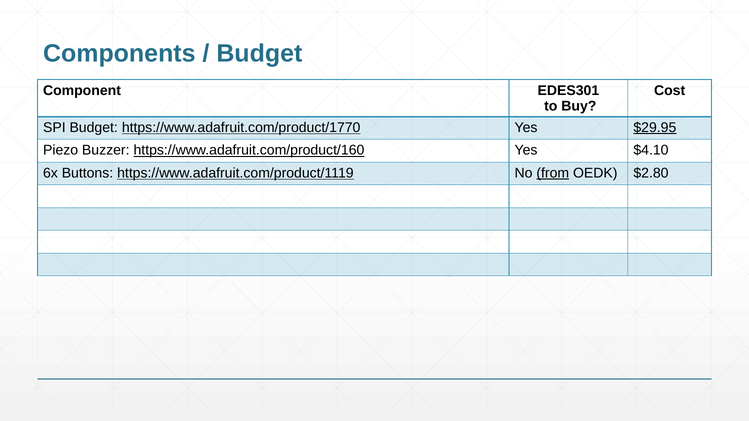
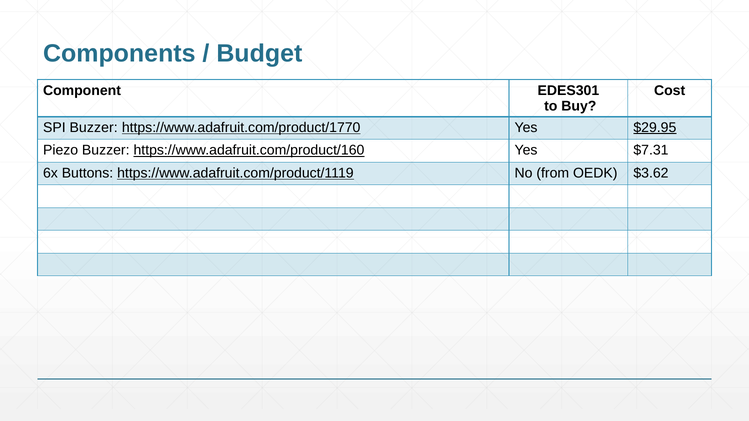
SPI Budget: Budget -> Buzzer (94, 128)
$4.10: $4.10 -> $7.31 (651, 150)
from underline: present -> none (553, 173)
$2.80: $2.80 -> $3.62 (651, 173)
